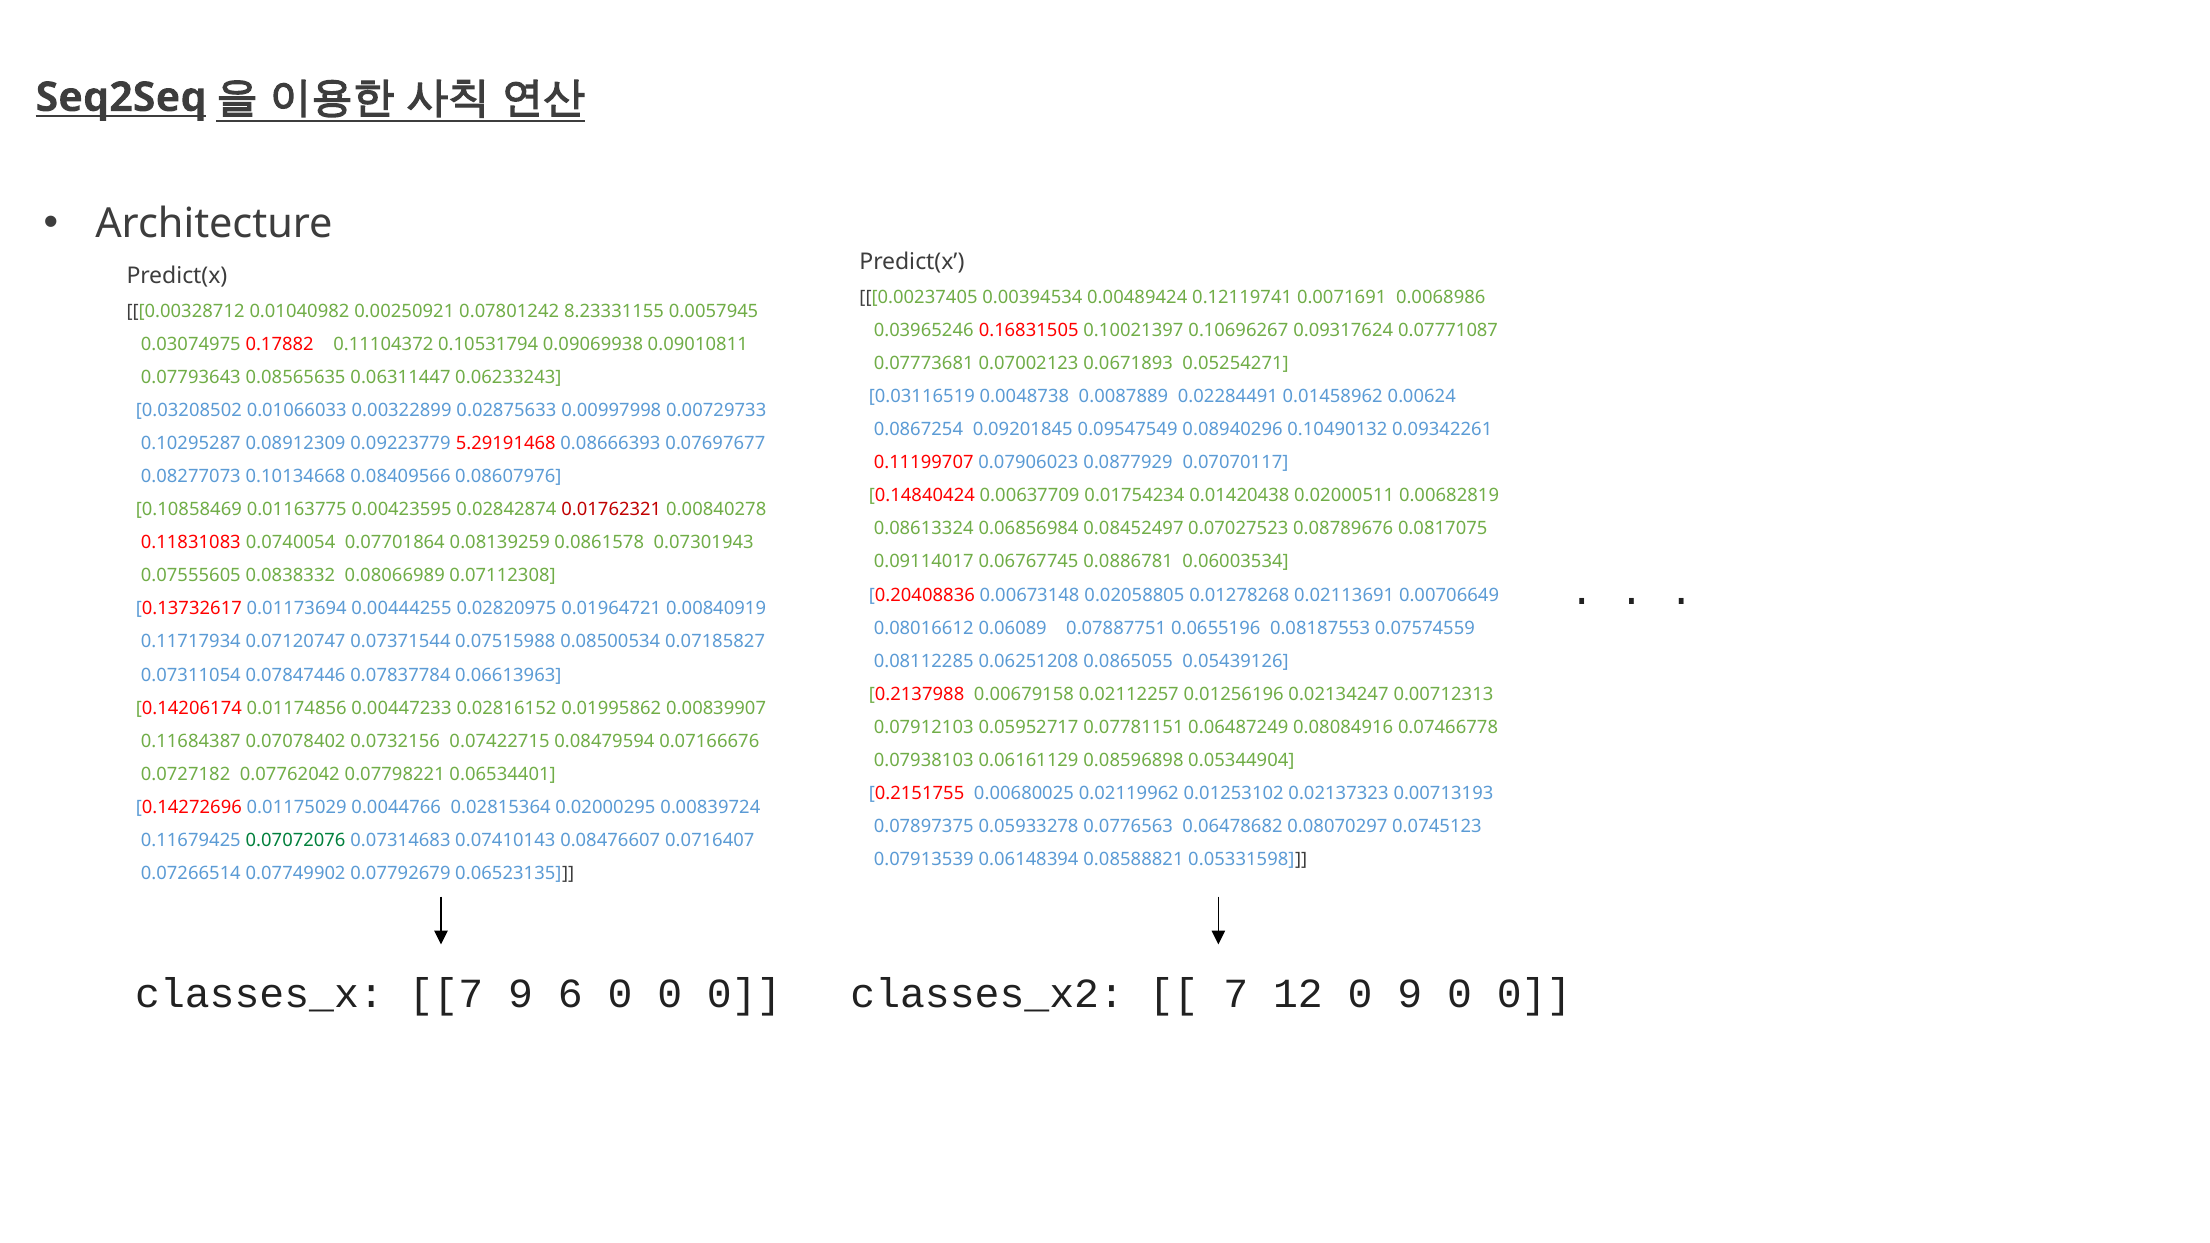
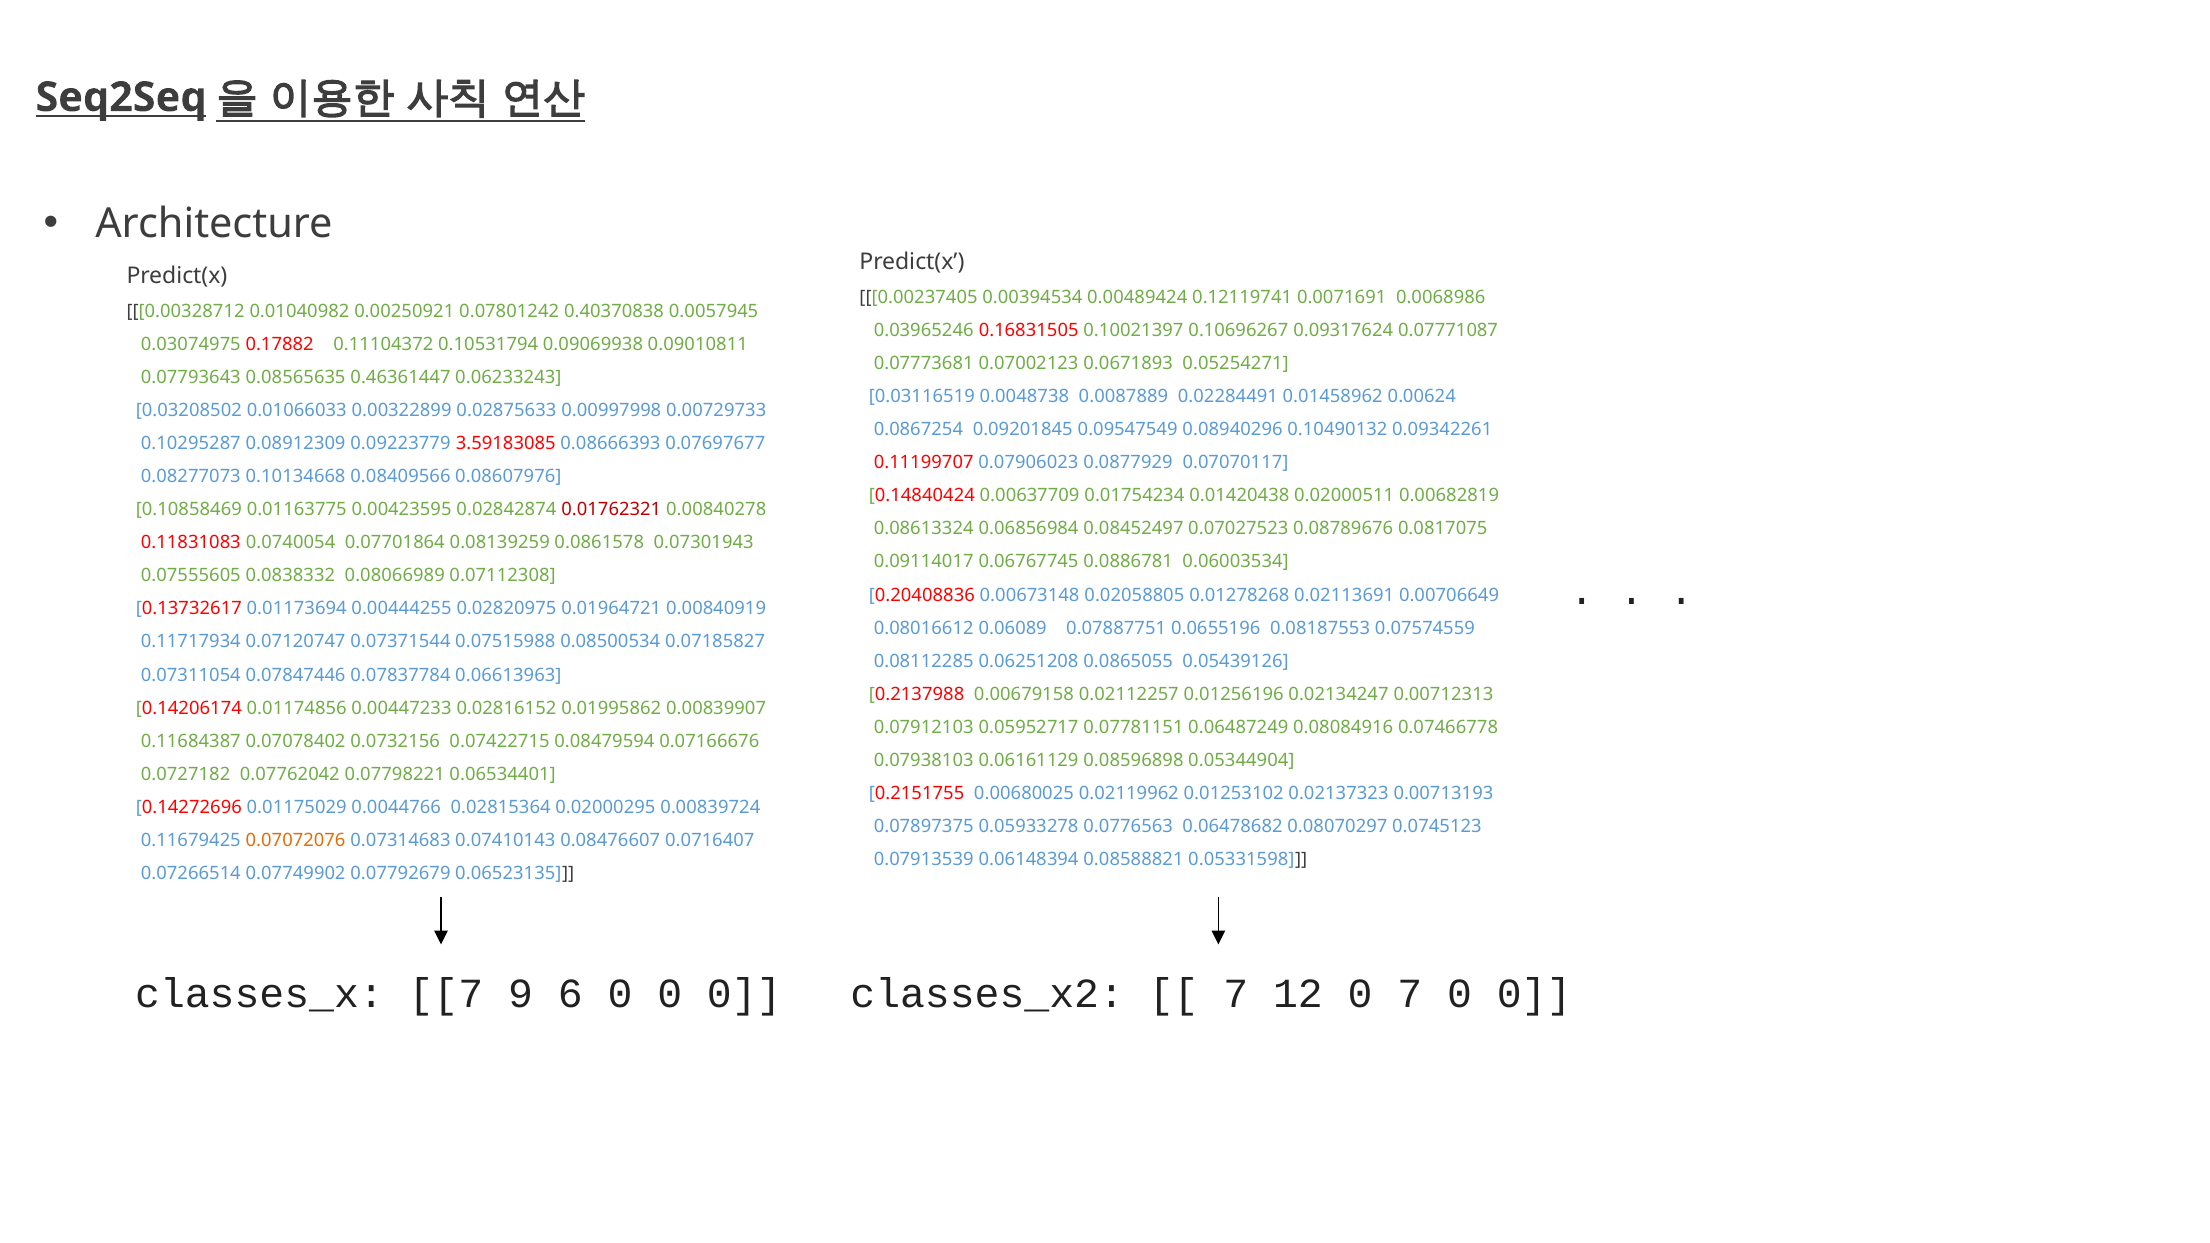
8.23331155: 8.23331155 -> 0.40370838 (614, 311)
0.06311447: 0.06311447 -> 0.46361447 (400, 377)
5.29191468: 5.29191468 -> 3.59183085 (506, 443)
0.07072076 colour: green -> orange (296, 840)
0 9: 9 -> 7 (1410, 994)
